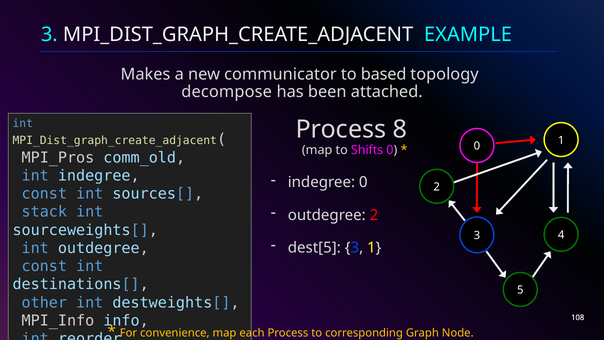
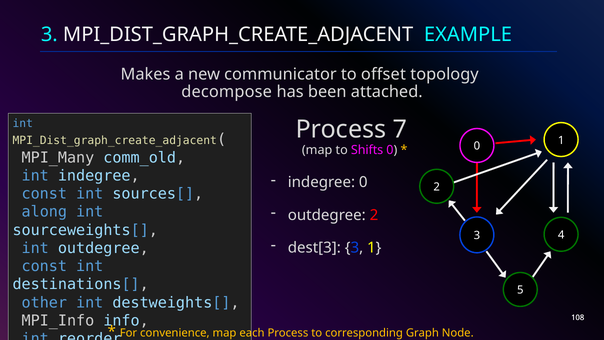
based: based -> offset (383, 74)
8: 8 -> 7 (400, 129)
MPI_Pros: MPI_Pros -> MPI_Many (58, 157)
stack: stack -> along (44, 212)
dest[5: dest[5 -> dest[3 (314, 248)
